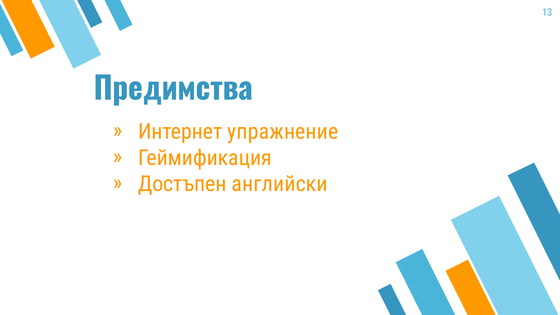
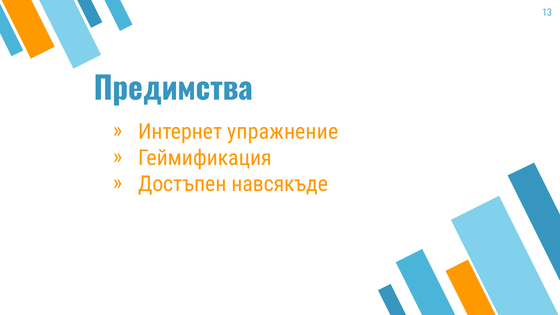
английски: английски -> навсякъде (280, 184)
